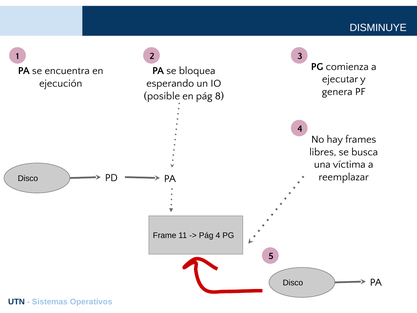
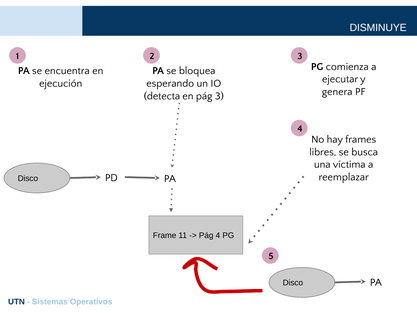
posible: posible -> detecta (162, 96)
pág 8: 8 -> 3 (219, 96)
